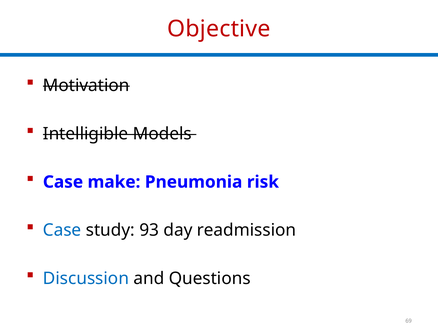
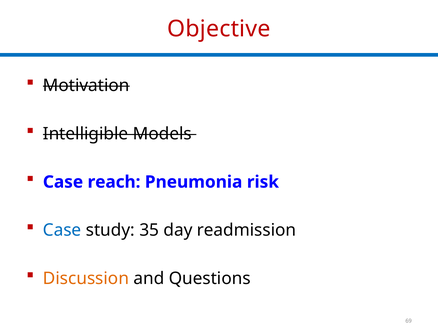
make: make -> reach (114, 182)
93: 93 -> 35 (149, 230)
Discussion colour: blue -> orange (86, 278)
